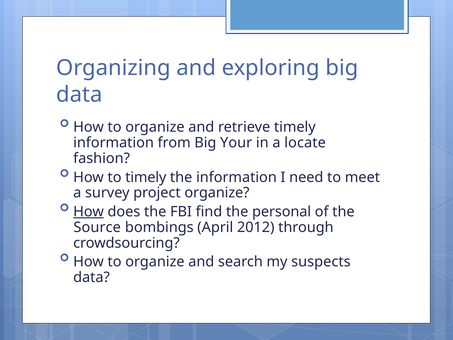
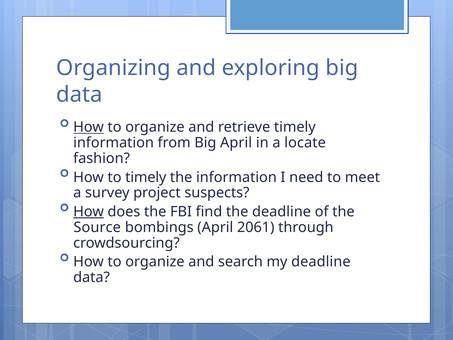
How underline: none -> present (89, 127)
Big Your: Your -> April (236, 143)
project organize: organize -> suspects (217, 193)
the personal: personal -> deadline (282, 212)
2012: 2012 -> 2061 (256, 227)
my suspects: suspects -> deadline (321, 262)
